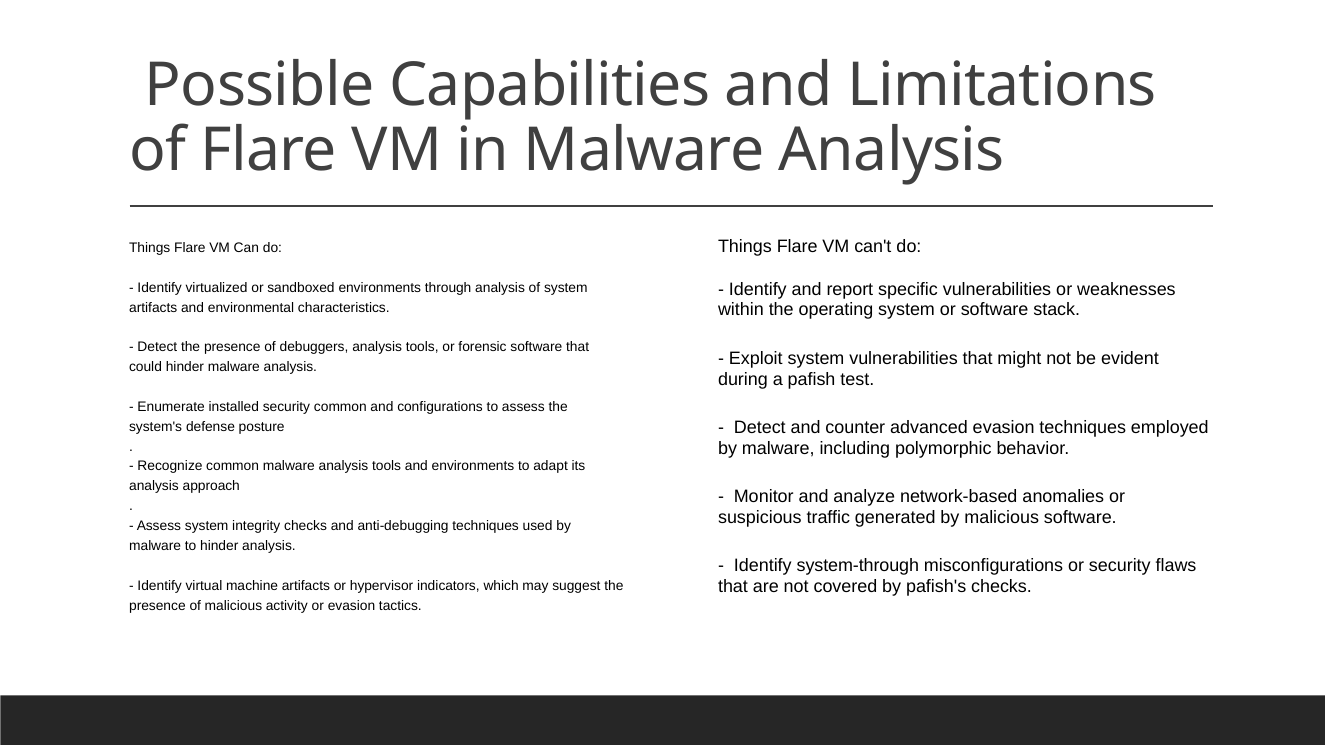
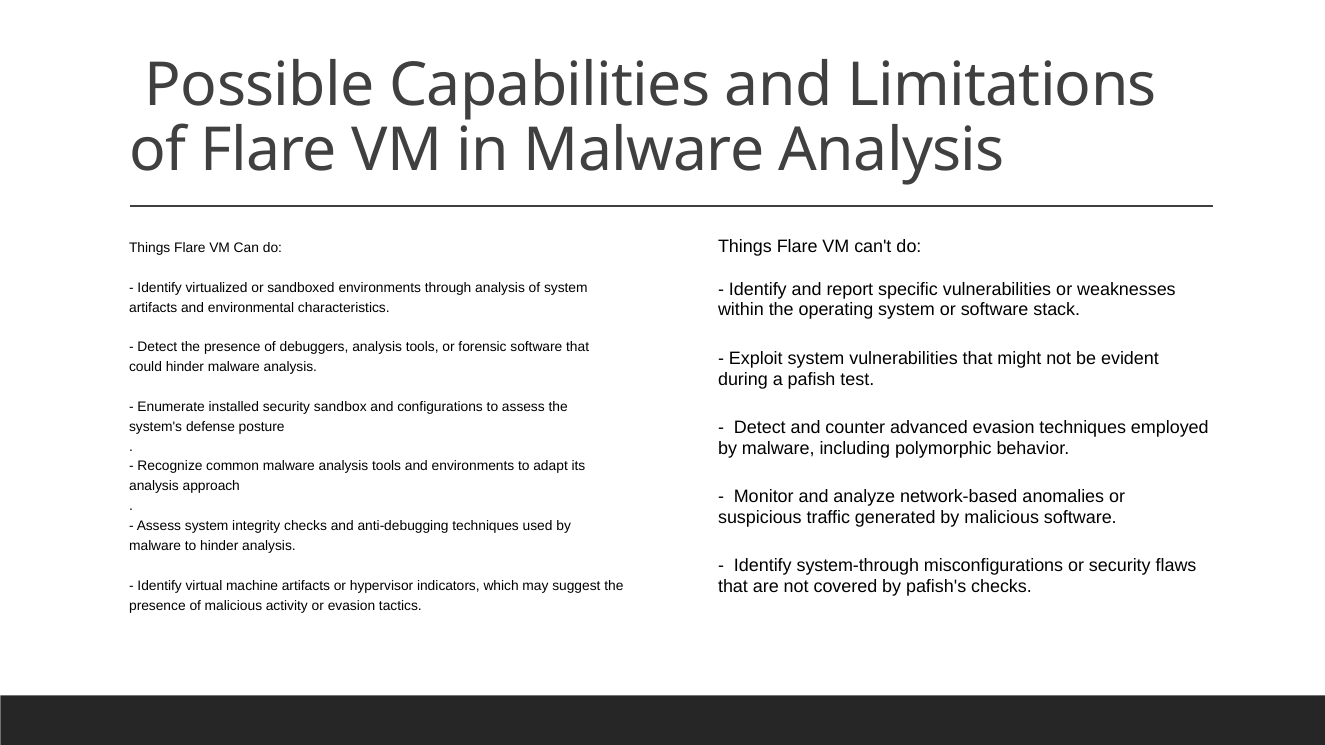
security common: common -> sandbox (340, 407)
